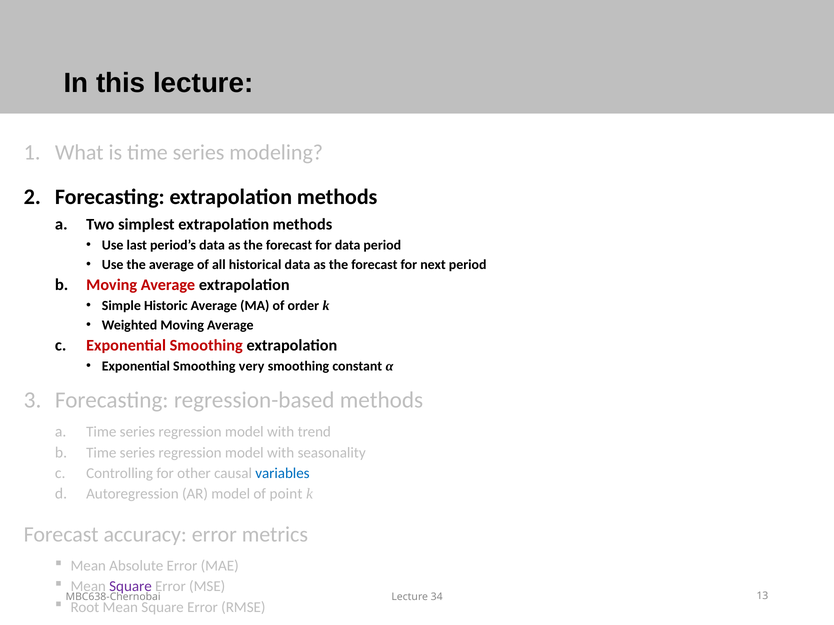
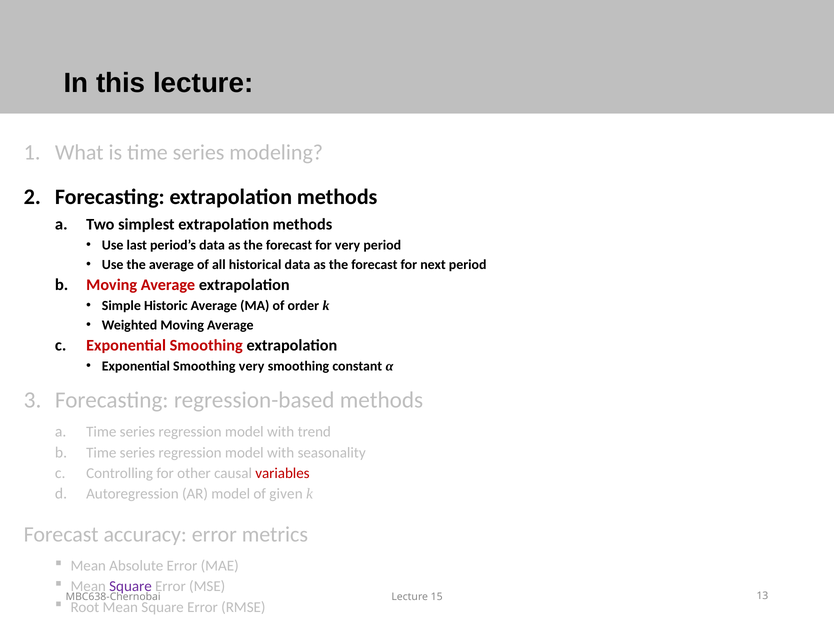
for data: data -> very (348, 245)
variables colour: blue -> red (282, 474)
point: point -> given (286, 494)
34: 34 -> 15 (437, 597)
